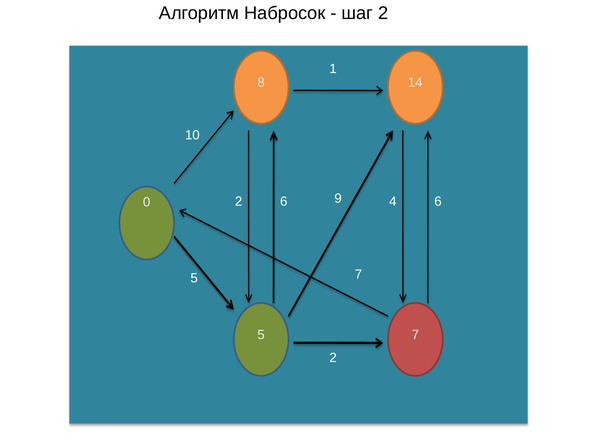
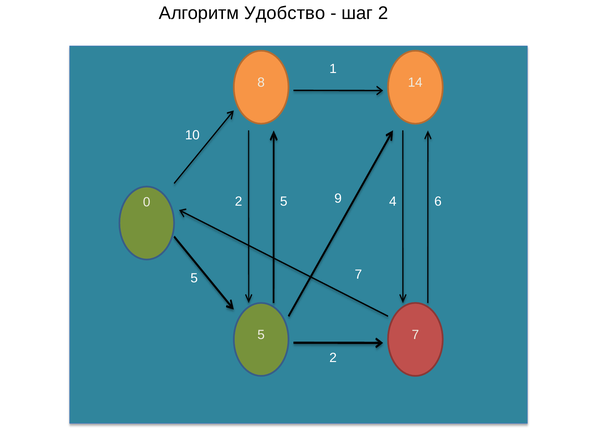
Набросок: Набросок -> Удобство (285, 13)
2 6: 6 -> 5 (284, 201)
